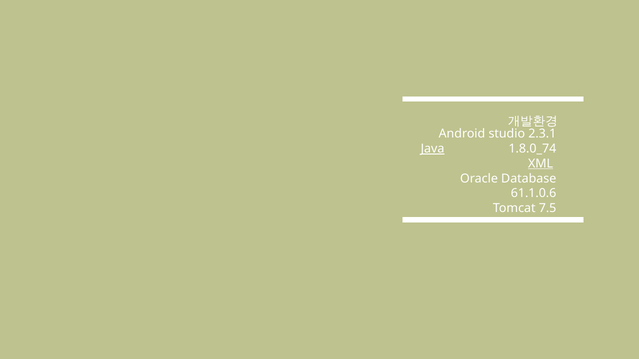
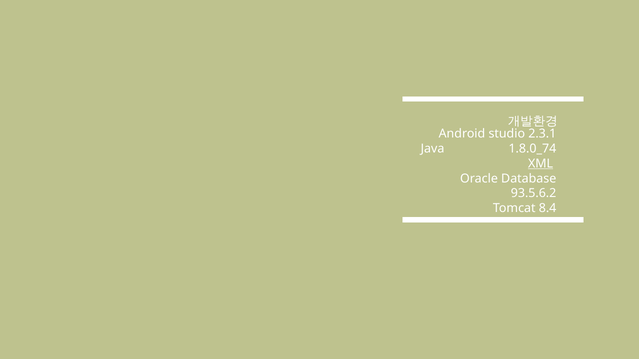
Java underline: present -> none (433, 149)
61.1.0.6: 61.1.0.6 -> 93.5.6.2 (534, 194)
7.5: 7.5 -> 8.4 (548, 208)
